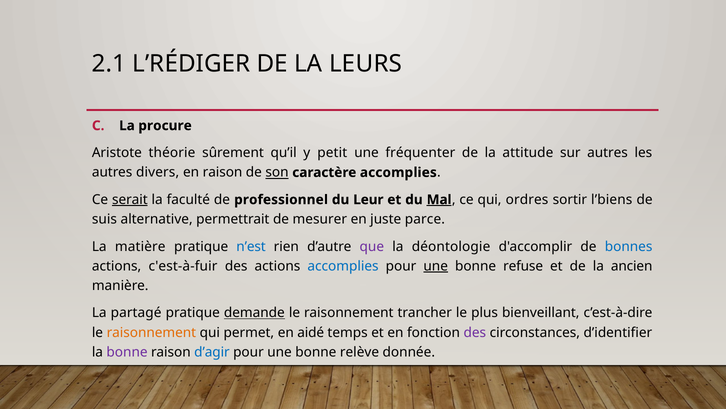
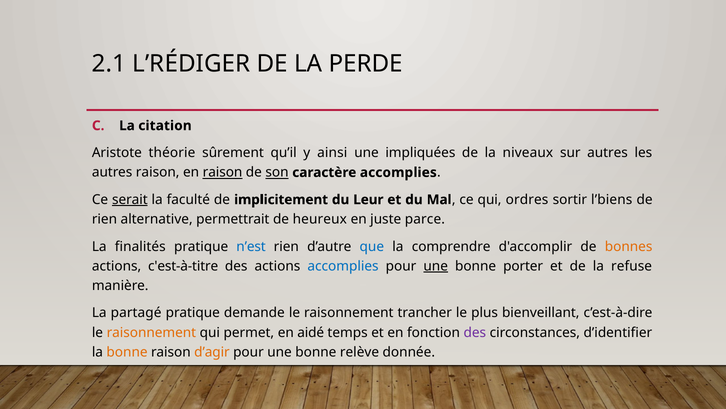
LEURS: LEURS -> PERDE (366, 64)
procure: procure -> citation (165, 125)
petit: petit -> ainsi (332, 153)
fréquenter: fréquenter -> impliquées (420, 153)
attitude: attitude -> niveaux (528, 153)
autres divers: divers -> raison (158, 172)
raison underline: none -> present (223, 172)
professionnel: professionnel -> implicitement (281, 199)
Mal underline: present -> none (439, 199)
suis: suis -> rien (104, 219)
mesurer: mesurer -> heureux (320, 219)
matière: matière -> finalités (140, 246)
que colour: purple -> blue (372, 246)
déontologie: déontologie -> comprendre (451, 246)
bonnes colour: blue -> orange (629, 246)
c'est-à-fuir: c'est-à-fuir -> c'est-à-titre (183, 266)
refuse: refuse -> porter (523, 266)
ancien: ancien -> refuse (632, 266)
demande underline: present -> none (254, 312)
bonne colour: purple -> orange (127, 352)
d’agir colour: blue -> orange (212, 352)
